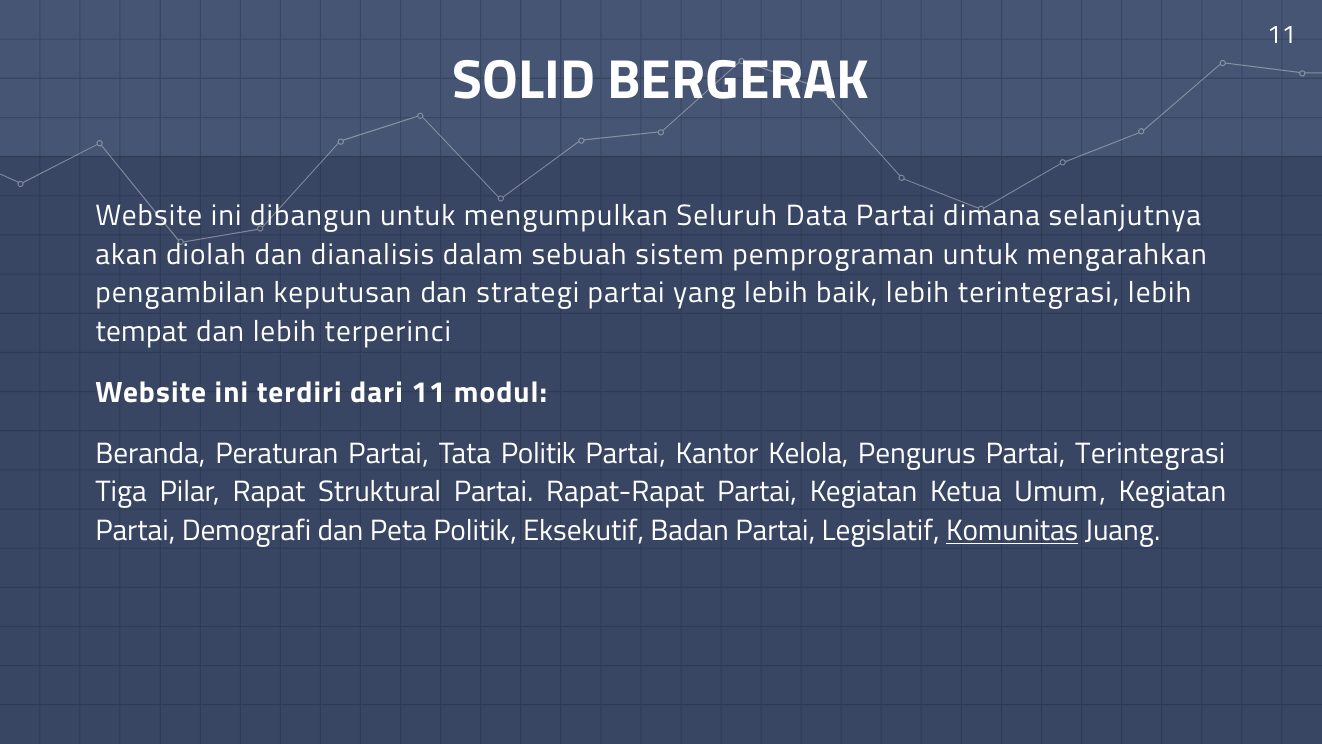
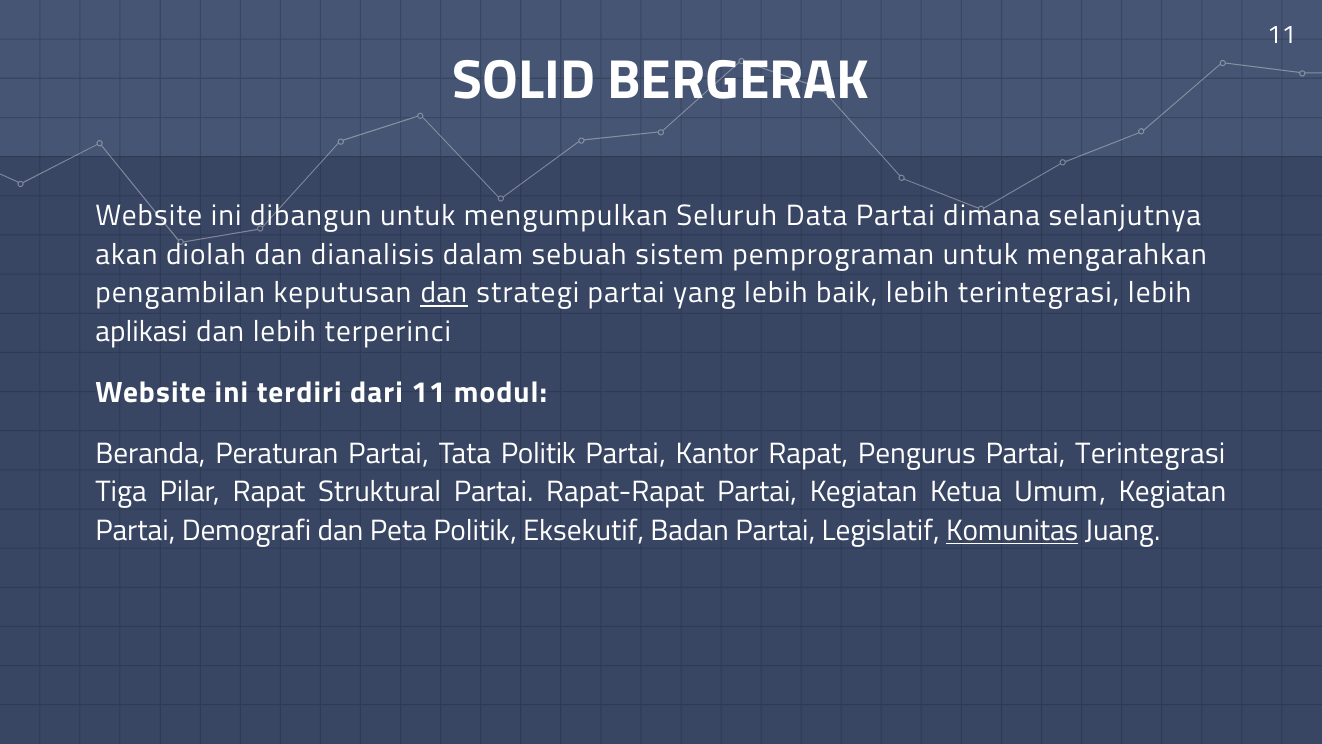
dan underline: none -> present (444, 293)
tempat: tempat -> aplikasi (141, 332)
Kantor Kelola: Kelola -> Rapat (808, 453)
